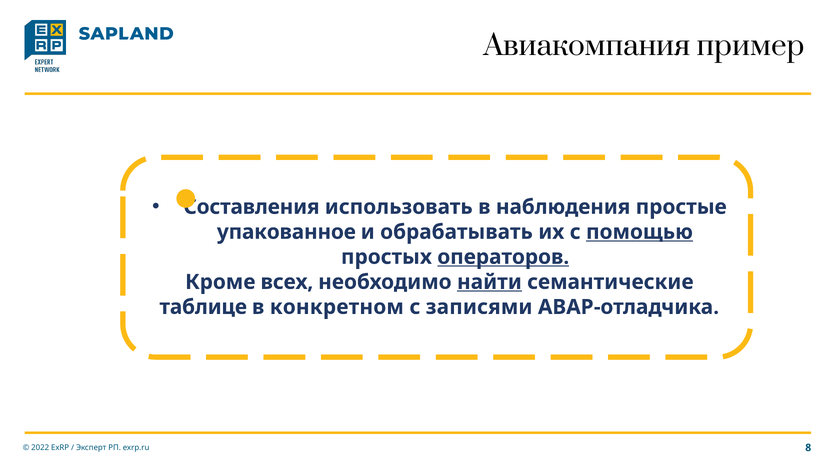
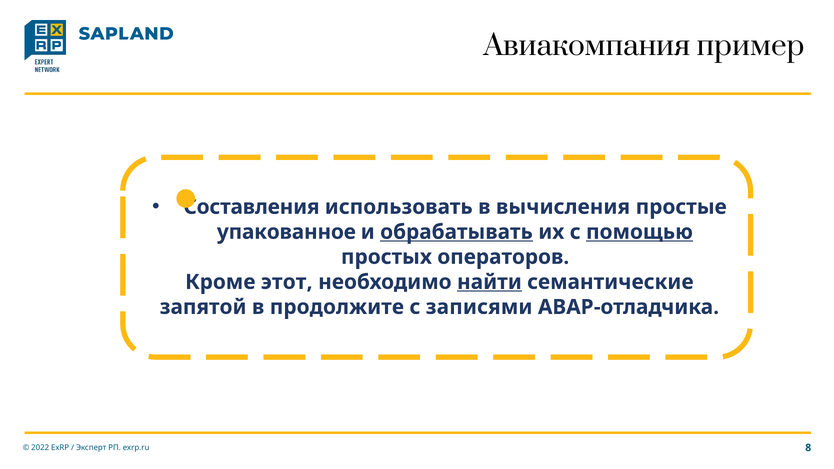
наблюдения: наблюдения -> вычисления (563, 207)
обрабатывать underline: none -> present (456, 232)
операторов underline: present -> none (503, 257)
всех: всех -> этот (287, 282)
таблице: таблице -> запятой (203, 307)
конкретном: конкретном -> продолжите (337, 307)
